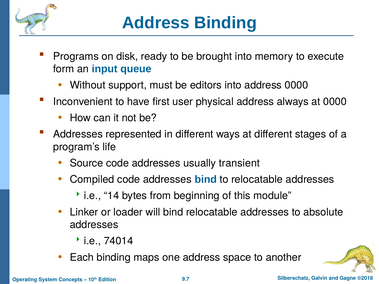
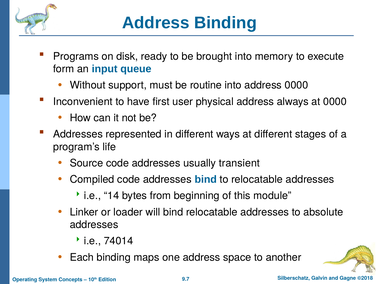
editors: editors -> routine (206, 85)
